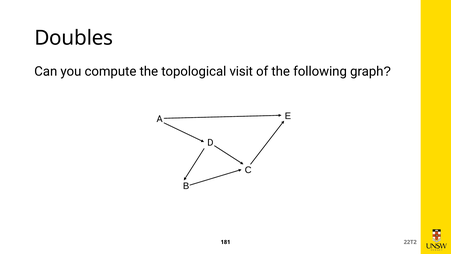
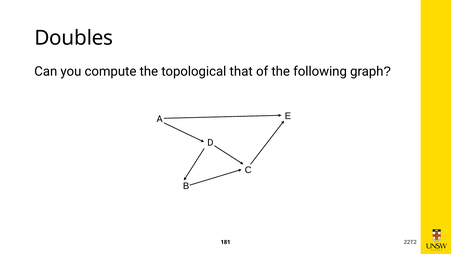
visit: visit -> that (241, 71)
